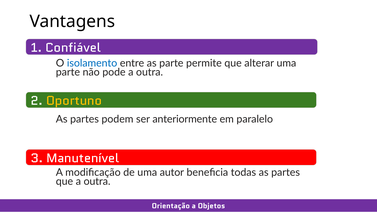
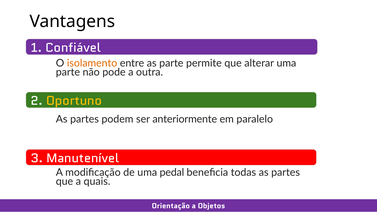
isolamento colour: blue -> orange (92, 63)
autor: autor -> pedal (172, 172)
que a outra: outra -> quais (97, 182)
